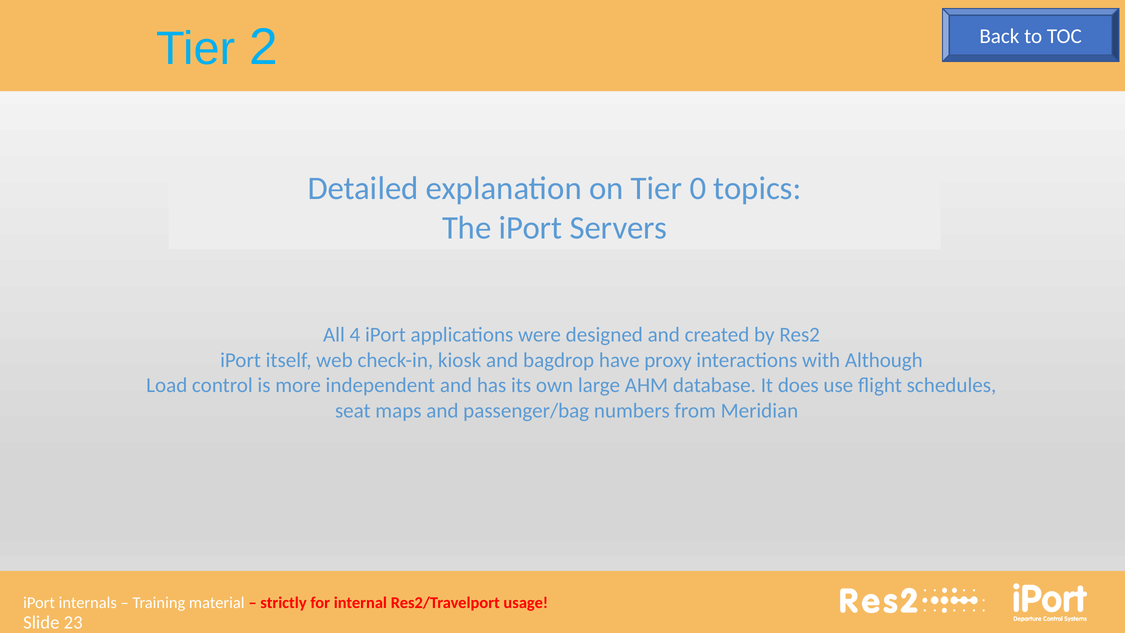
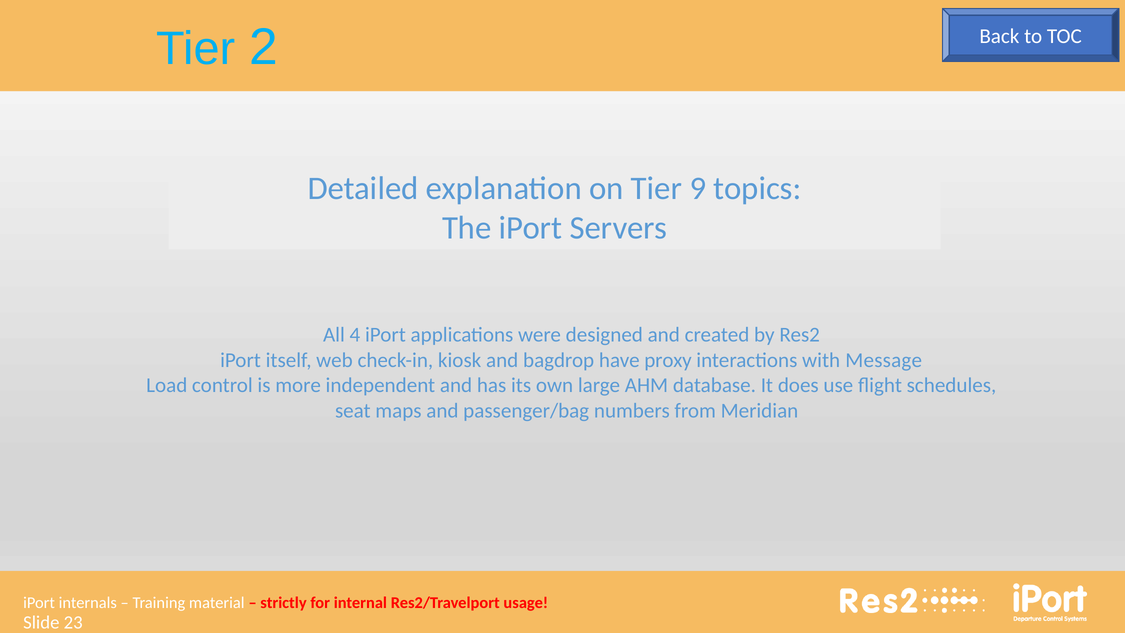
0: 0 -> 9 (698, 188)
Although: Although -> Message (884, 360)
